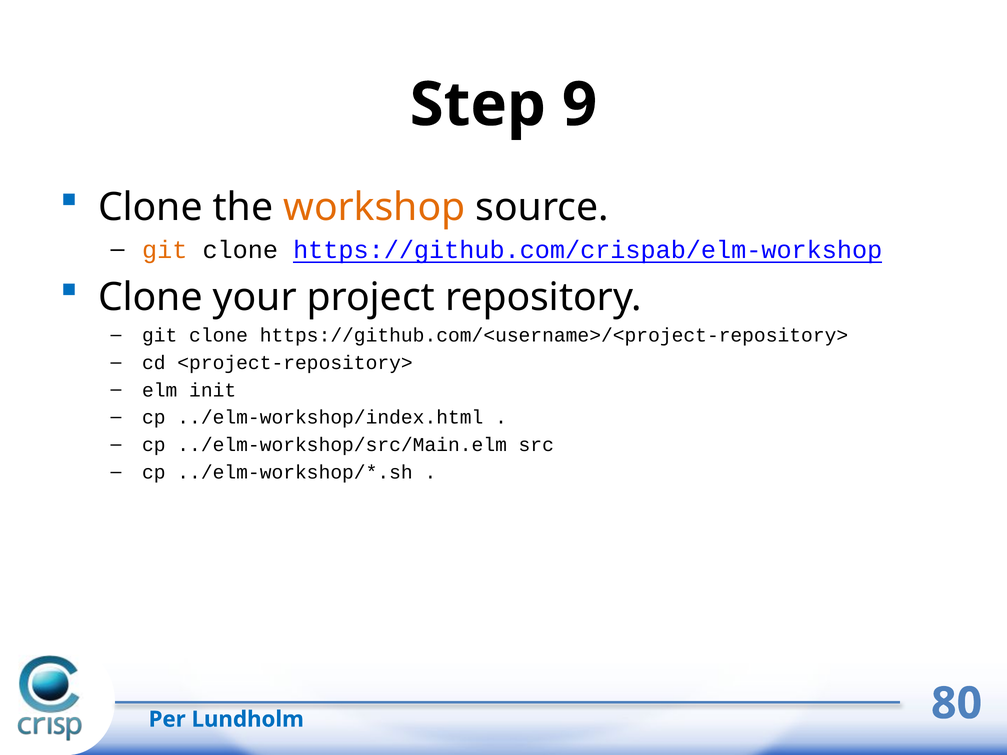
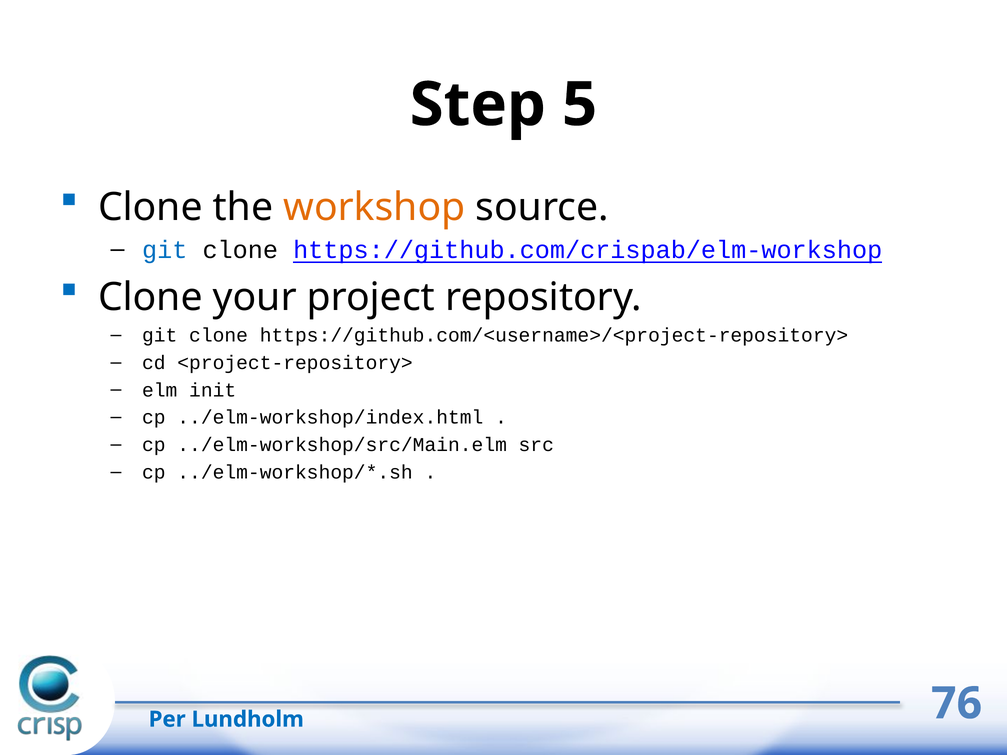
9: 9 -> 5 (580, 105)
git colour: orange -> blue (165, 250)
80: 80 -> 76 (957, 704)
